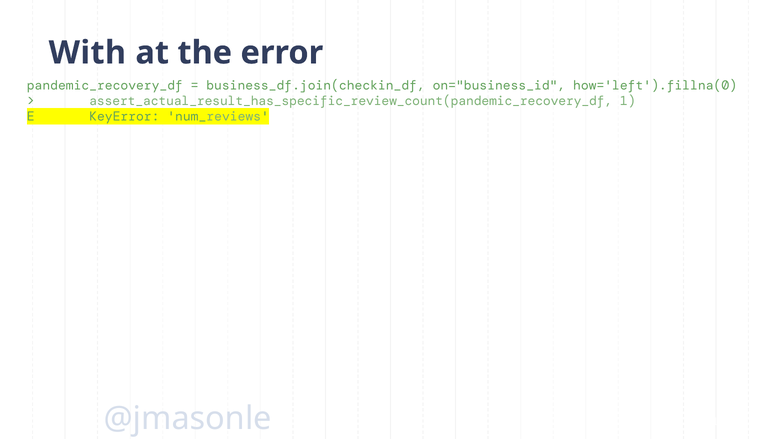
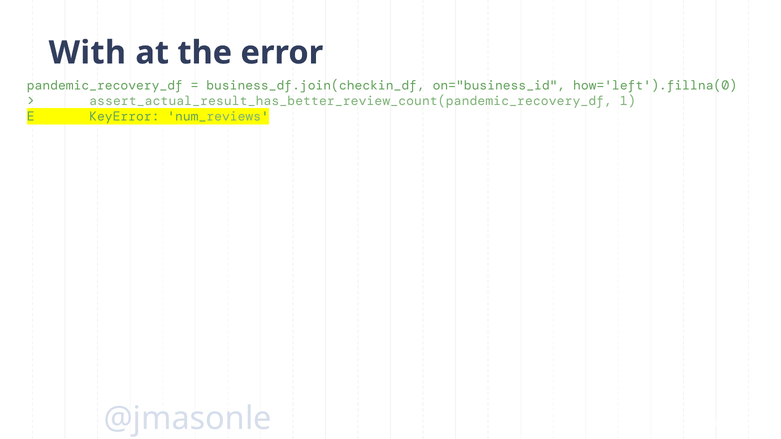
assert_actual_result_has_specific_review_count(pandemic_recovery_df: assert_actual_result_has_specific_review_count(pandemic_recovery_df -> assert_actual_result_has_better_review_count(pandemic_recovery_df (351, 101)
